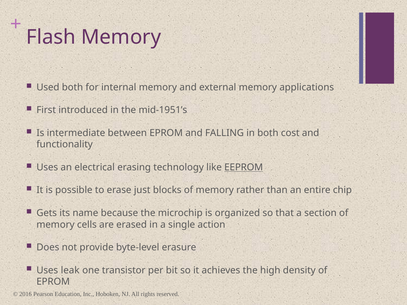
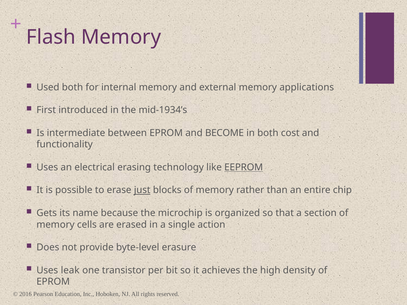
mid-1951’s: mid-1951’s -> mid-1934’s (163, 110)
FALLING: FALLING -> BECOME (225, 133)
just underline: none -> present (142, 190)
